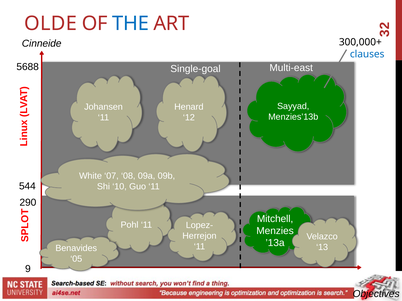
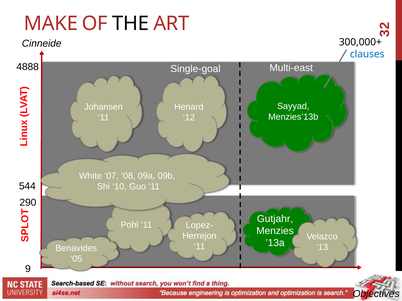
OLDE: OLDE -> MAKE (51, 24)
THE colour: blue -> black (131, 24)
5688: 5688 -> 4888 (28, 67)
Mitchell: Mitchell -> Gutjahr (275, 219)
